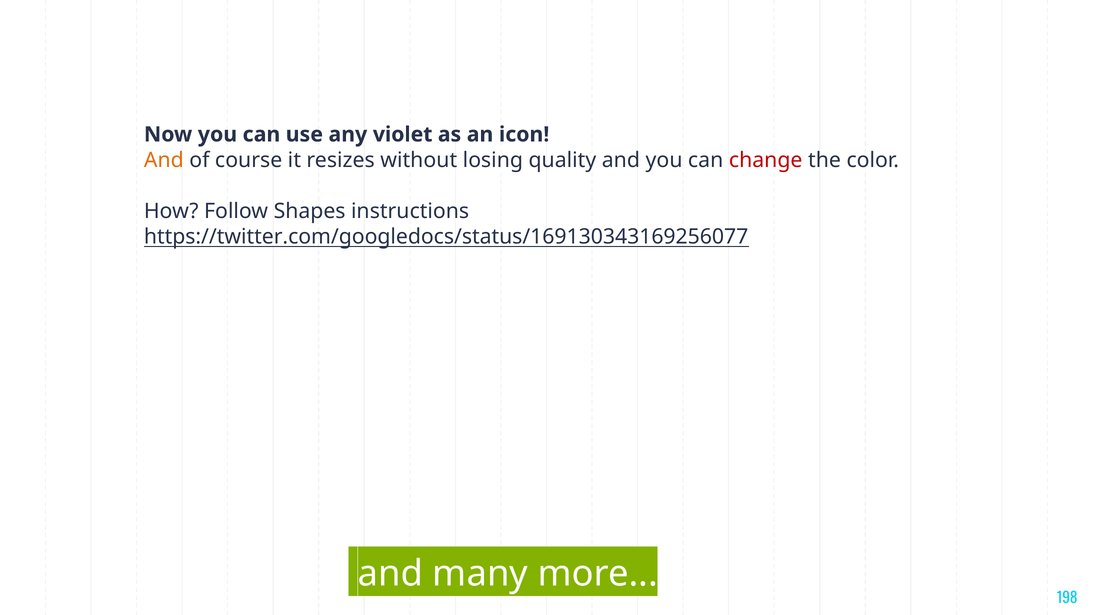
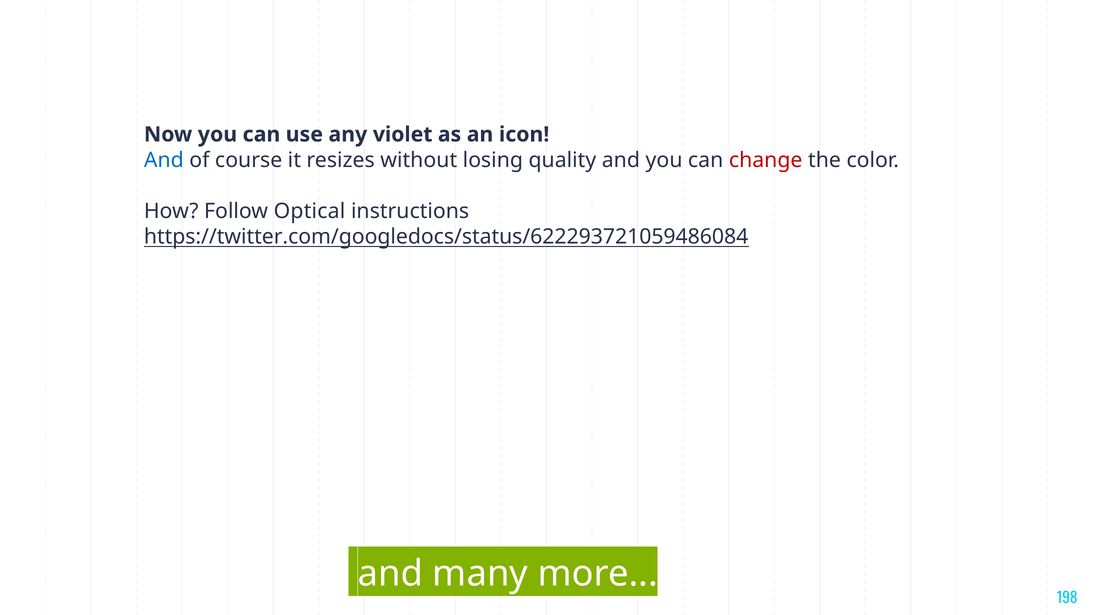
And colour: orange -> blue (164, 160)
Shapes: Shapes -> Optical (309, 211)
https://twitter.com/googledocs/status/169130343169256077: https://twitter.com/googledocs/status/169130343169256077 -> https://twitter.com/googledocs/status/622293721059486084 (446, 237)
